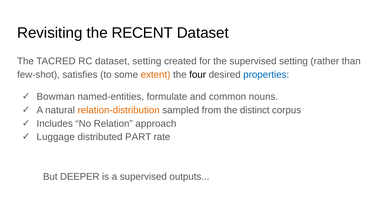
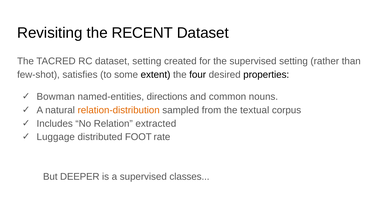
extent colour: orange -> black (156, 75)
properties colour: blue -> black (266, 75)
formulate: formulate -> directions (167, 97)
distinct: distinct -> textual (255, 110)
approach: approach -> extracted (156, 123)
PART: PART -> FOOT (138, 137)
outputs: outputs -> classes (189, 177)
